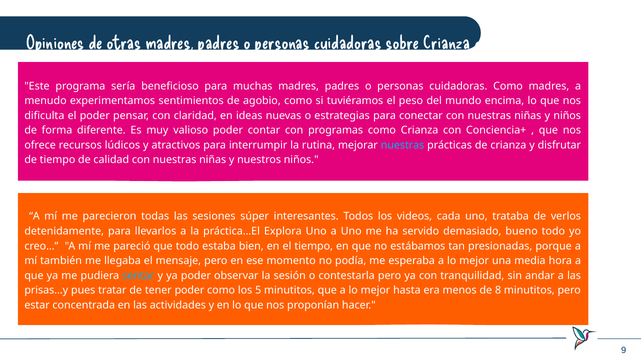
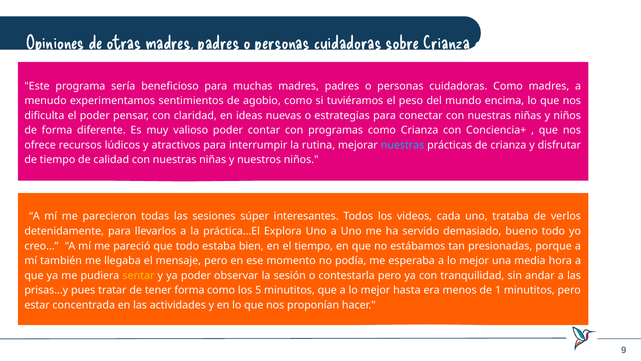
sentar colour: light blue -> yellow (138, 275)
tener poder: poder -> forma (189, 290)
8: 8 -> 1 (498, 290)
